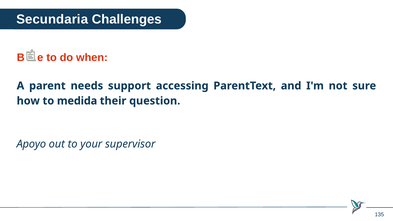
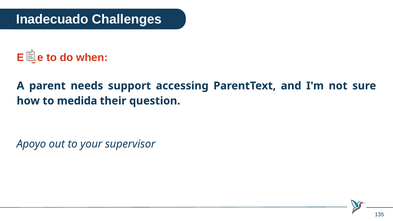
Secundaria: Secundaria -> Inadecuado (52, 19)
Base: Base -> Elige (30, 58)
